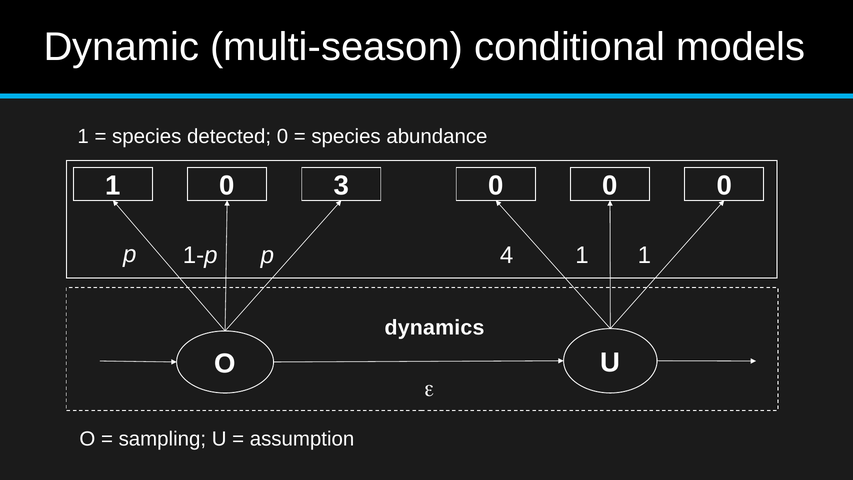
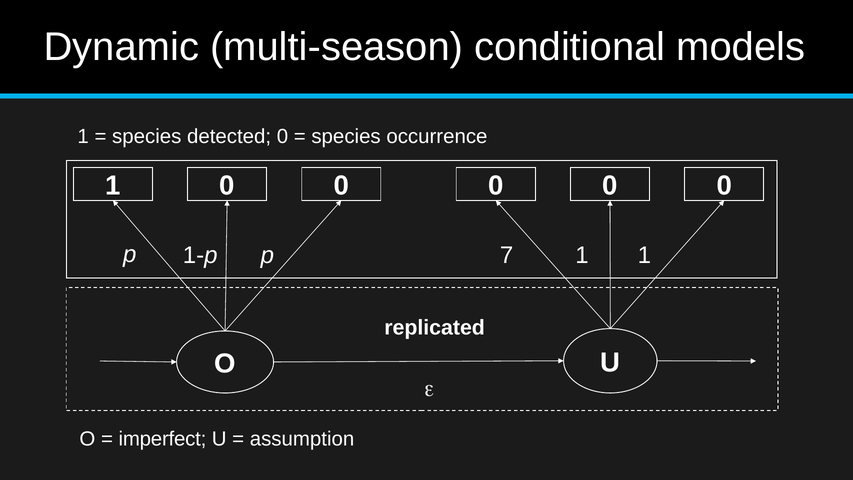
abundance: abundance -> occurrence (437, 136)
3: 3 -> 0 (341, 186)
4: 4 -> 7 (507, 255)
dynamics: dynamics -> replicated (435, 328)
sampling: sampling -> imperfect (162, 439)
